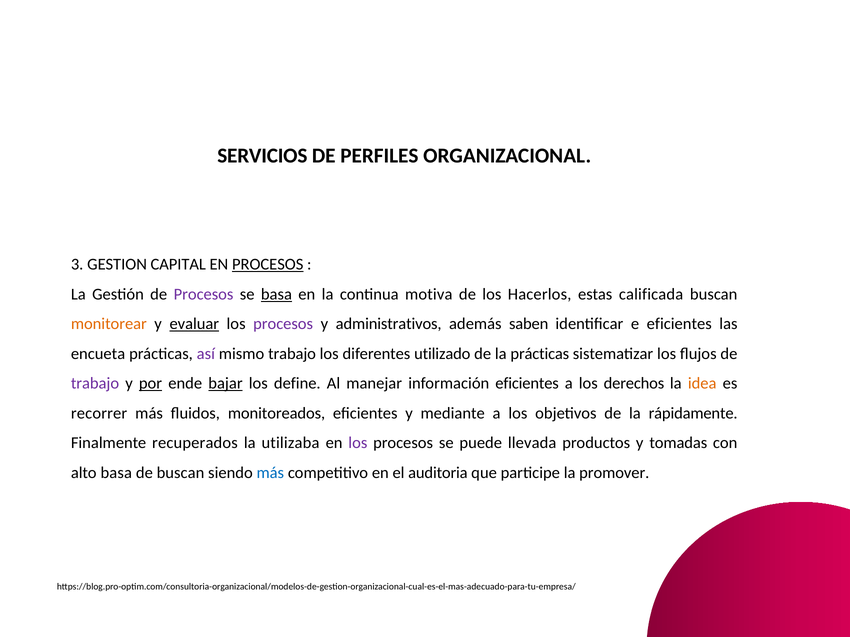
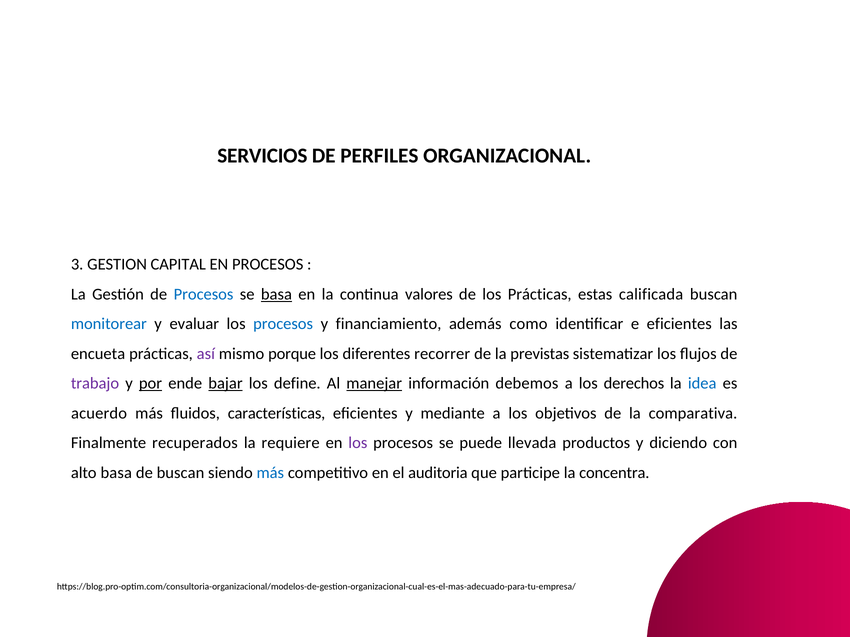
PROCESOS underline: present -> none (268, 265)
Procesos colour: purple -> blue (204, 294)
motiva: motiva -> valores (429, 294)
los Hacerlos: Hacerlos -> Prácticas (540, 294)
monitorear colour: orange -> blue (109, 324)
evaluar underline: present -> none (194, 324)
procesos colour: purple -> blue (283, 324)
administrativos: administrativos -> financiamiento (389, 324)
saben: saben -> como (528, 324)
mismo trabajo: trabajo -> porque (292, 354)
utilizado: utilizado -> recorrer (442, 354)
la prácticas: prácticas -> previstas (540, 354)
manejar underline: none -> present (374, 384)
información eficientes: eficientes -> debemos (527, 384)
idea colour: orange -> blue (702, 384)
recorrer: recorrer -> acuerdo (99, 413)
monitoreados: monitoreados -> características (277, 413)
rápidamente: rápidamente -> comparativa (693, 413)
utilizaba: utilizaba -> requiere (290, 443)
tomadas: tomadas -> diciendo (678, 443)
promover: promover -> concentra (614, 473)
